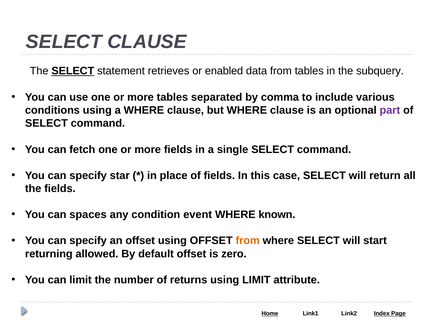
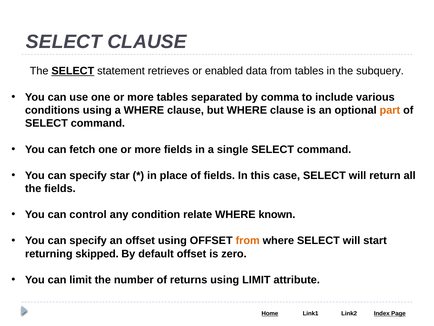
part colour: purple -> orange (390, 110)
spaces: spaces -> control (88, 214)
event: event -> relate (198, 214)
allowed: allowed -> skipped (97, 253)
